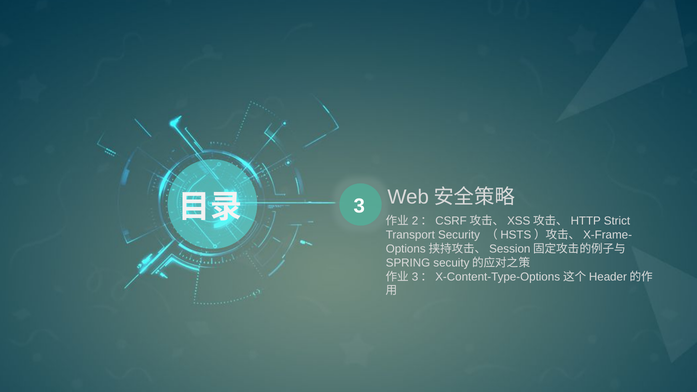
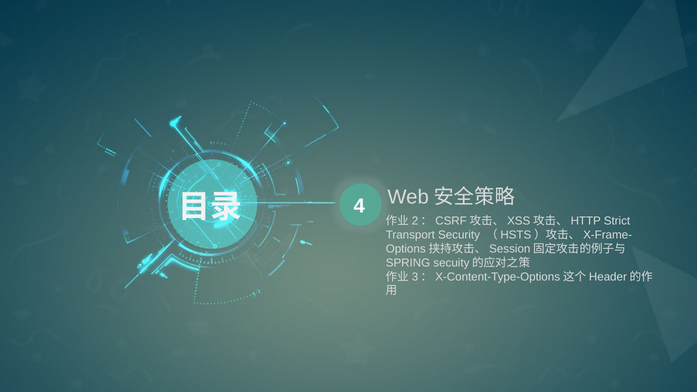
3: 3 -> 4 (359, 206)
